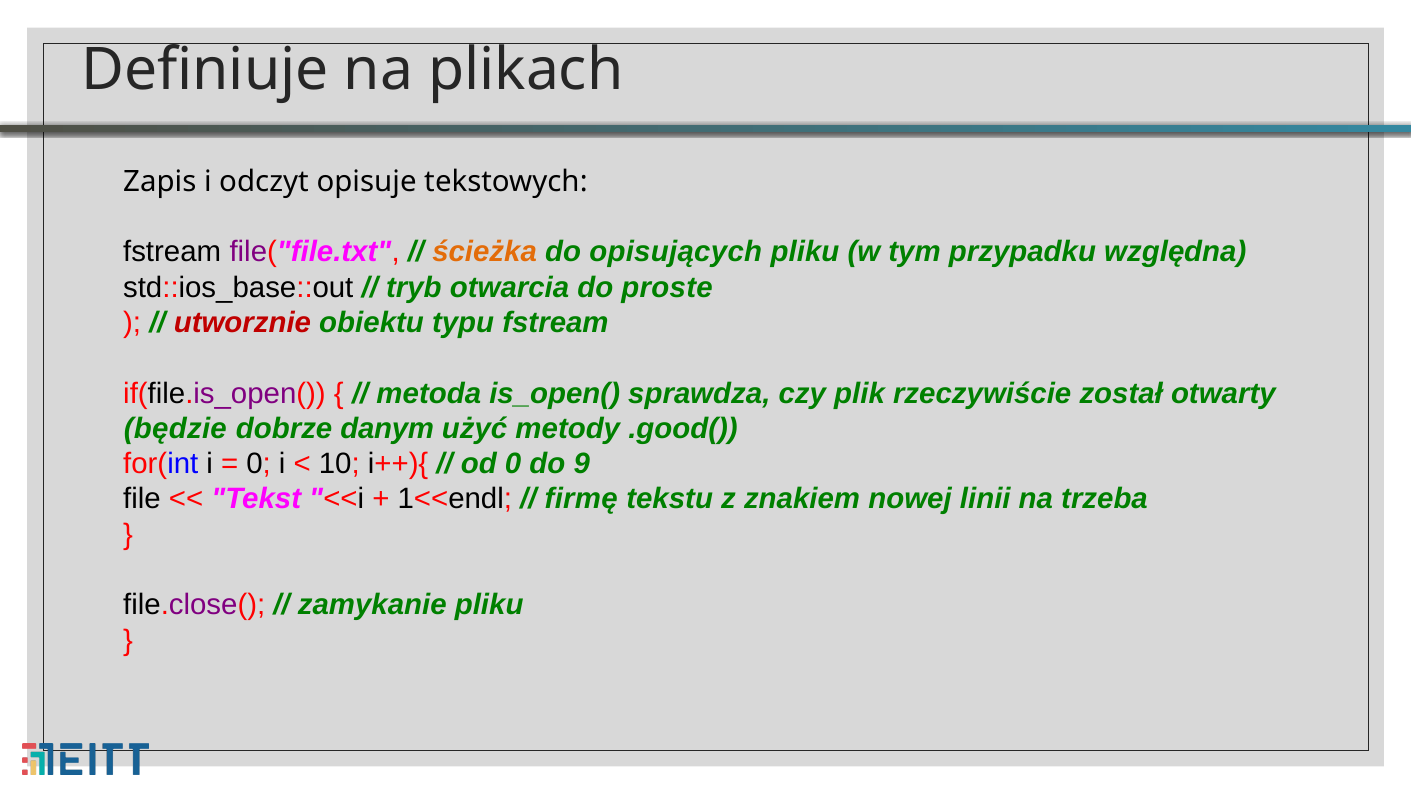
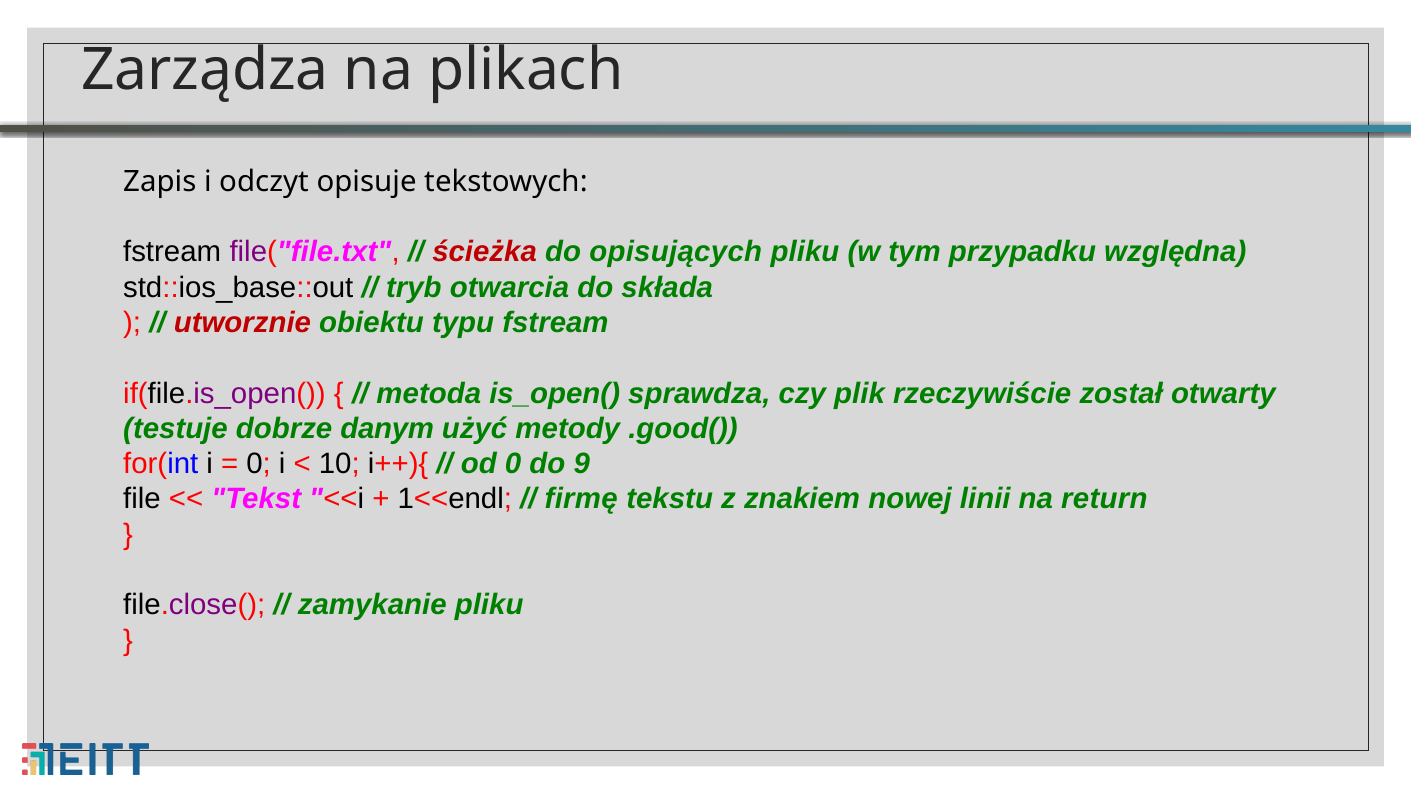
Definiuje: Definiuje -> Zarządza (205, 71)
ścieżka colour: orange -> red (485, 252)
proste: proste -> składa (667, 287)
będzie: będzie -> testuje (175, 428)
trzeba: trzeba -> return (1104, 499)
